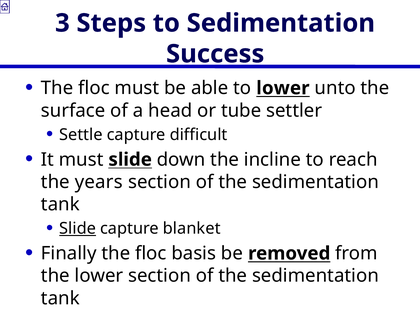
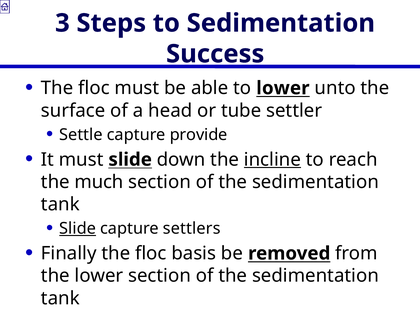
difficult: difficult -> provide (199, 135)
incline underline: none -> present (272, 160)
years: years -> much (99, 182)
blanket: blanket -> settlers (192, 228)
